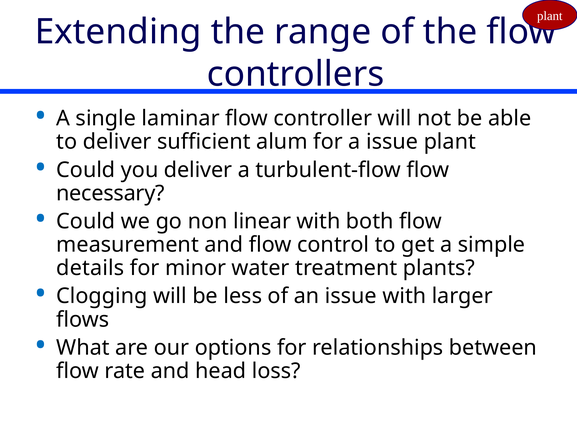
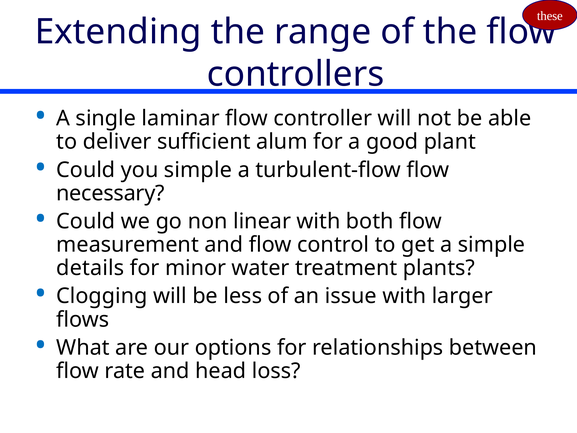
plant: plant -> these (550, 16)
a issue: issue -> good (392, 142)
you deliver: deliver -> simple (198, 170)
